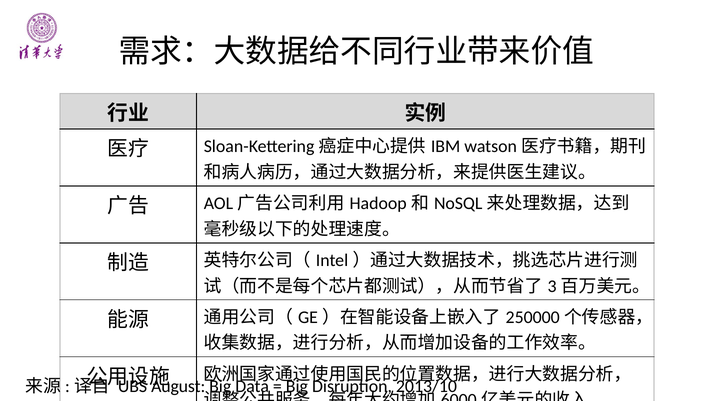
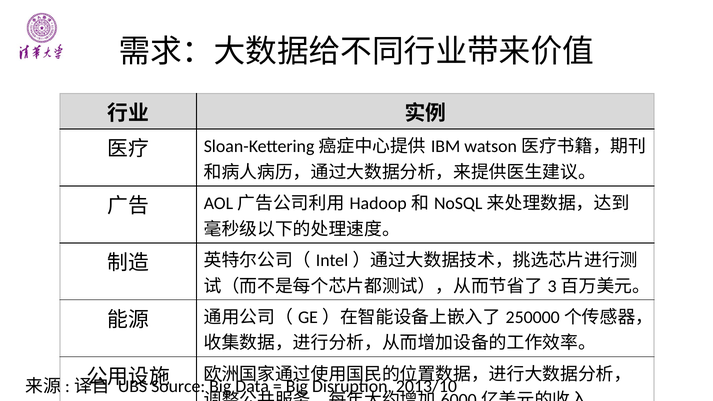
August: August -> Source (178, 386)
